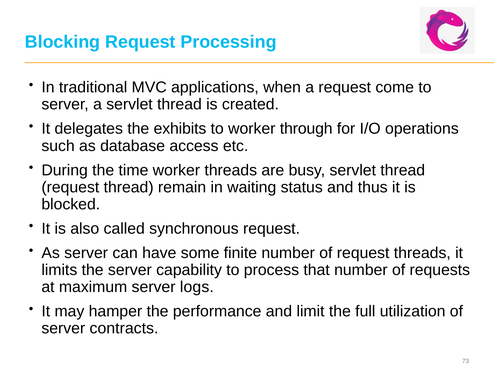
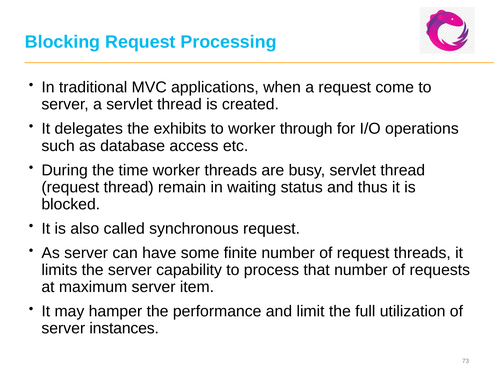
logs: logs -> item (197, 287)
contracts: contracts -> instances (124, 329)
